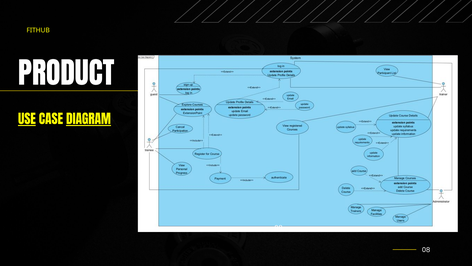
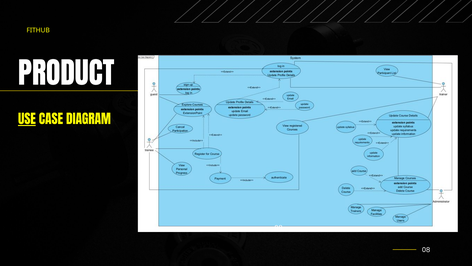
DIAGRAM underline: present -> none (88, 120)
